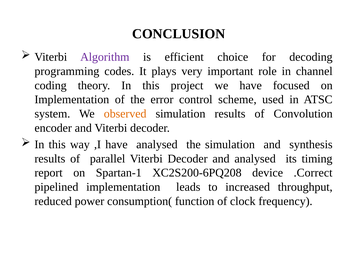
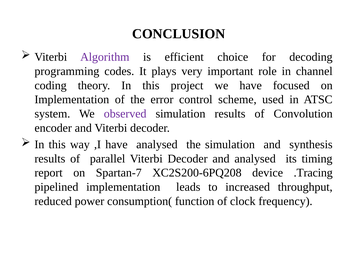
observed colour: orange -> purple (125, 114)
Spartan-1: Spartan-1 -> Spartan-7 (119, 173)
.Correct: .Correct -> .Tracing (313, 173)
